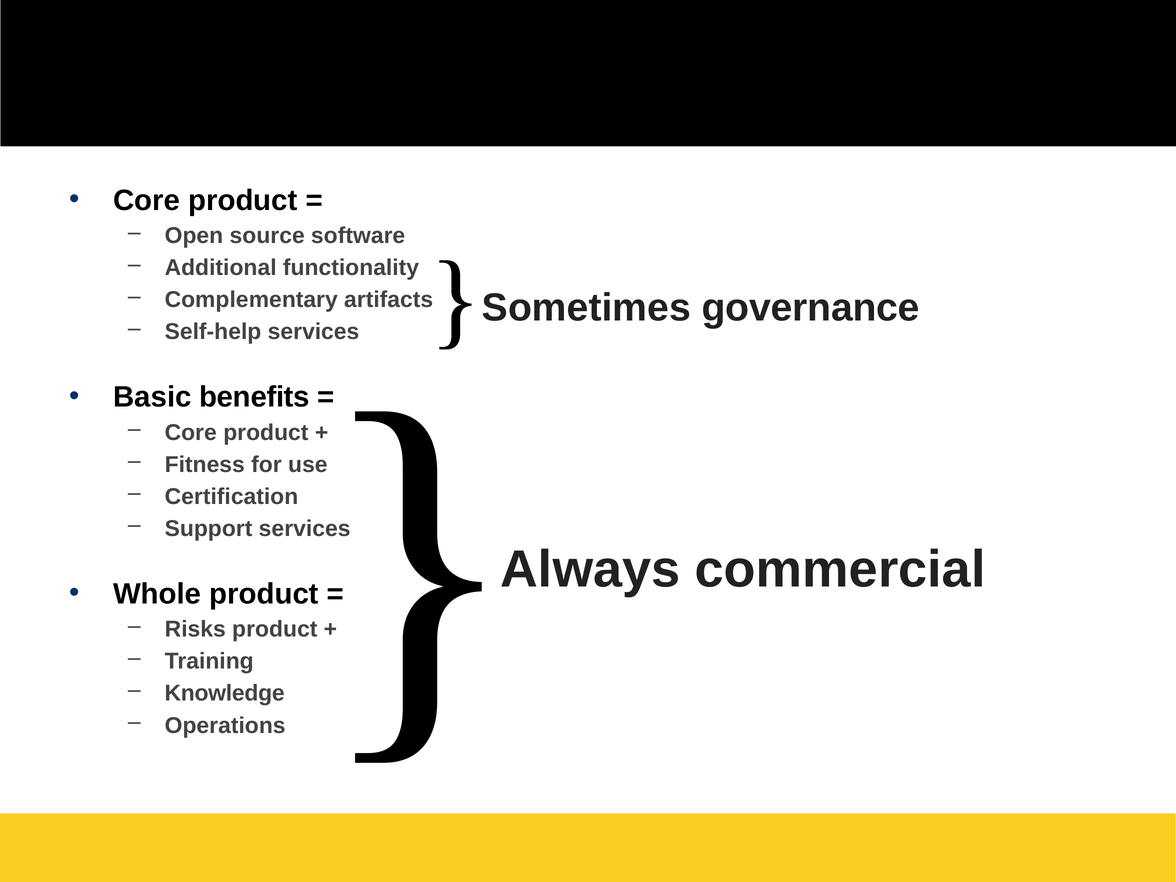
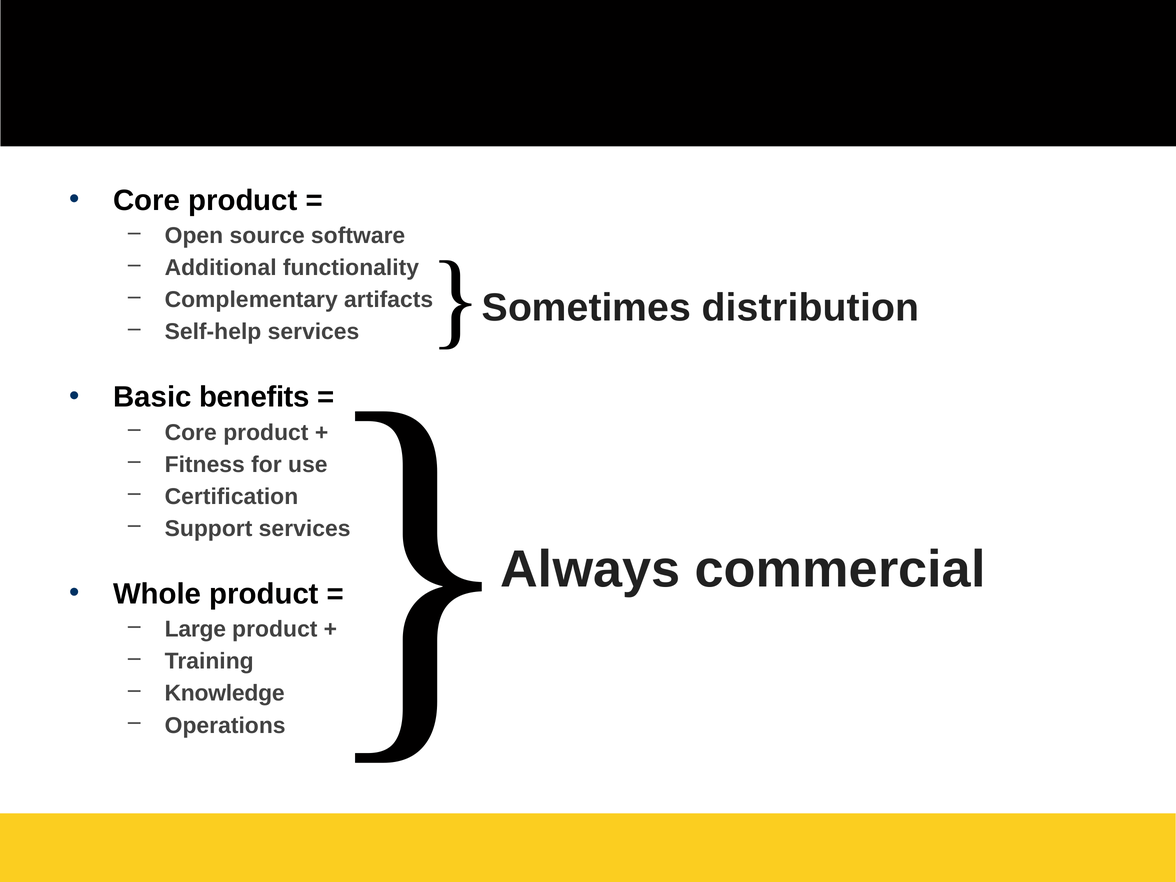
governance: governance -> distribution (811, 308)
Risks: Risks -> Large (195, 629)
